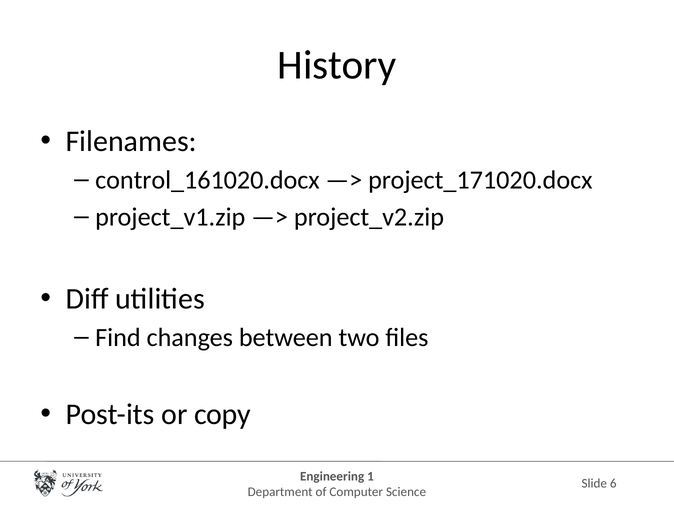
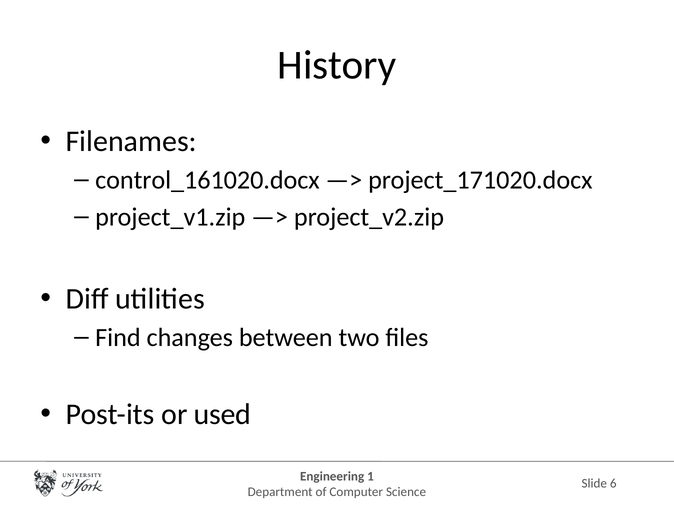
copy: copy -> used (222, 414)
